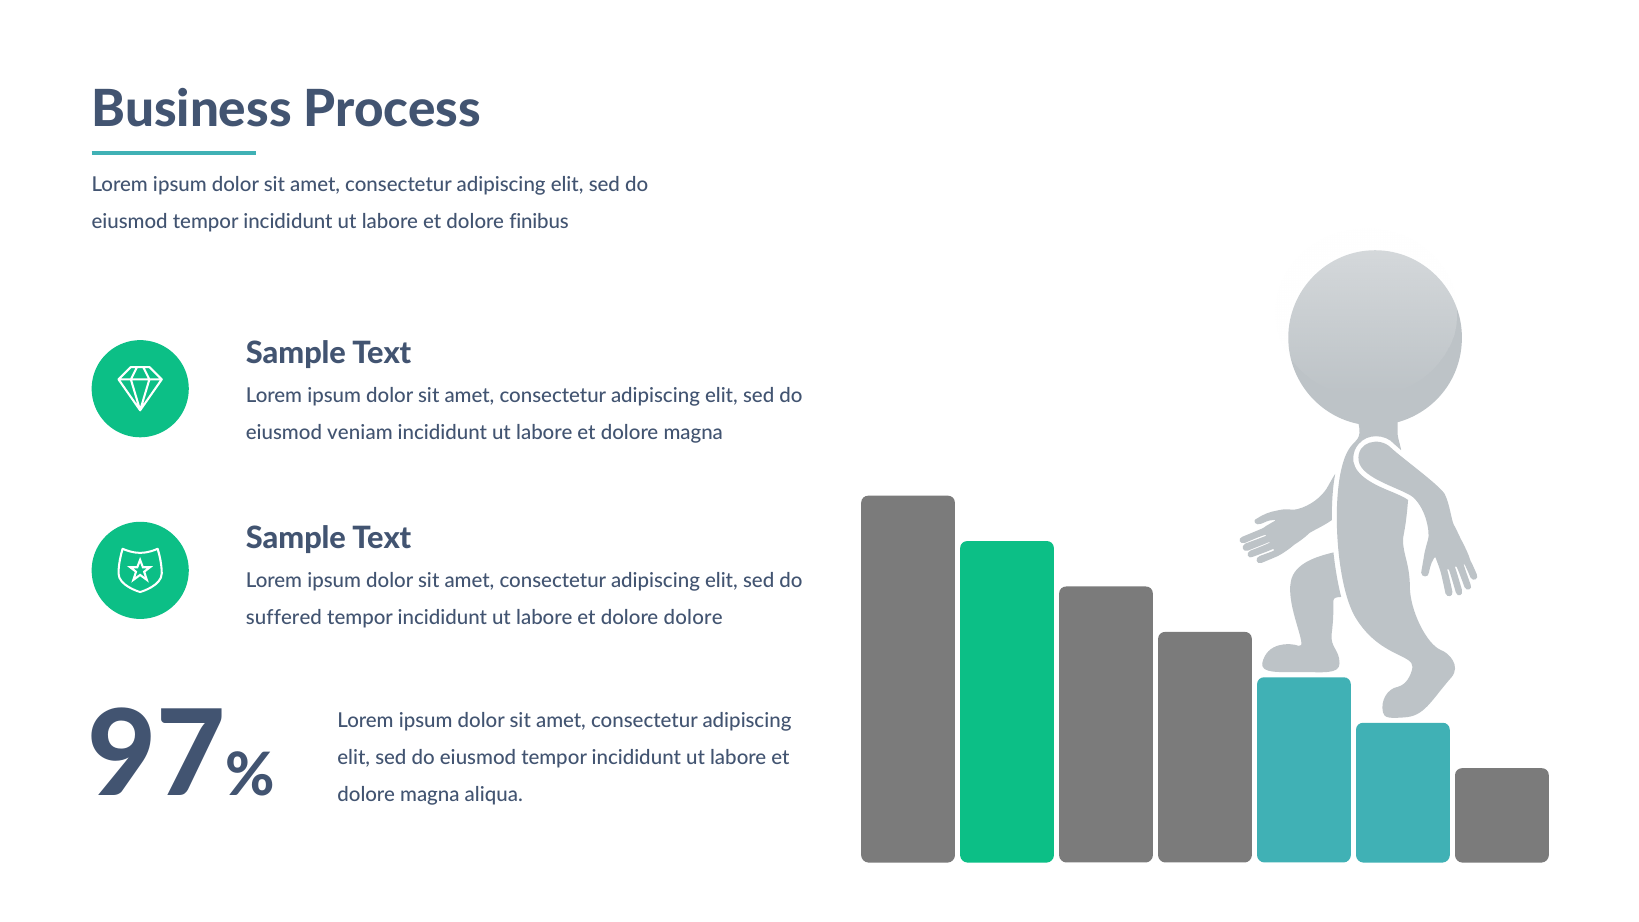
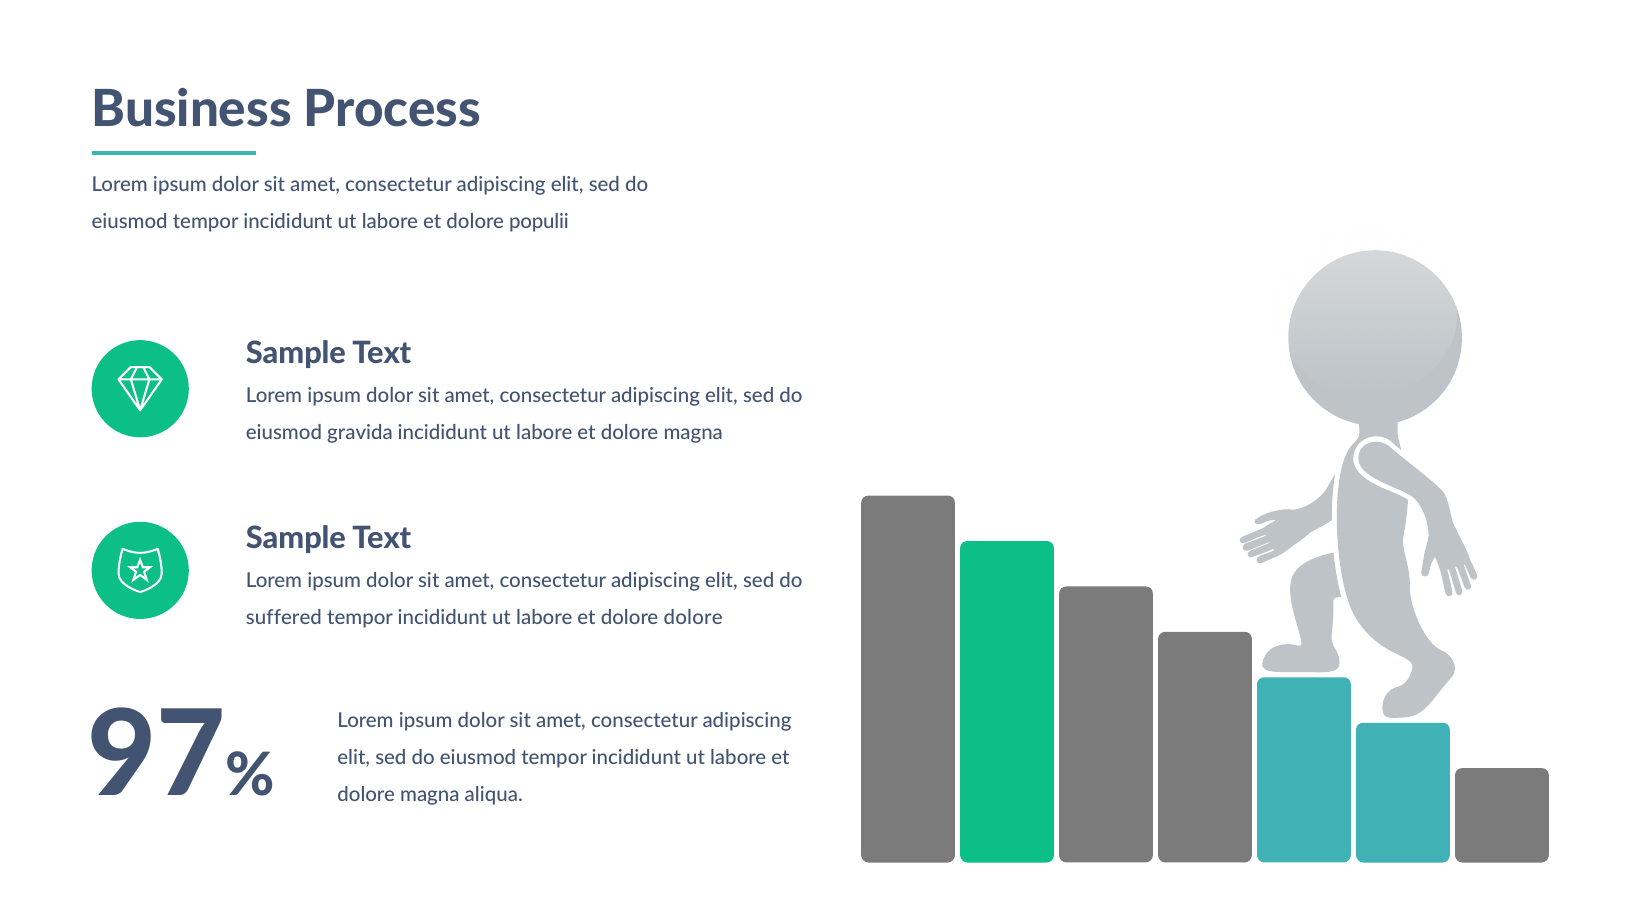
finibus: finibus -> populii (539, 222)
veniam: veniam -> gravida (360, 433)
